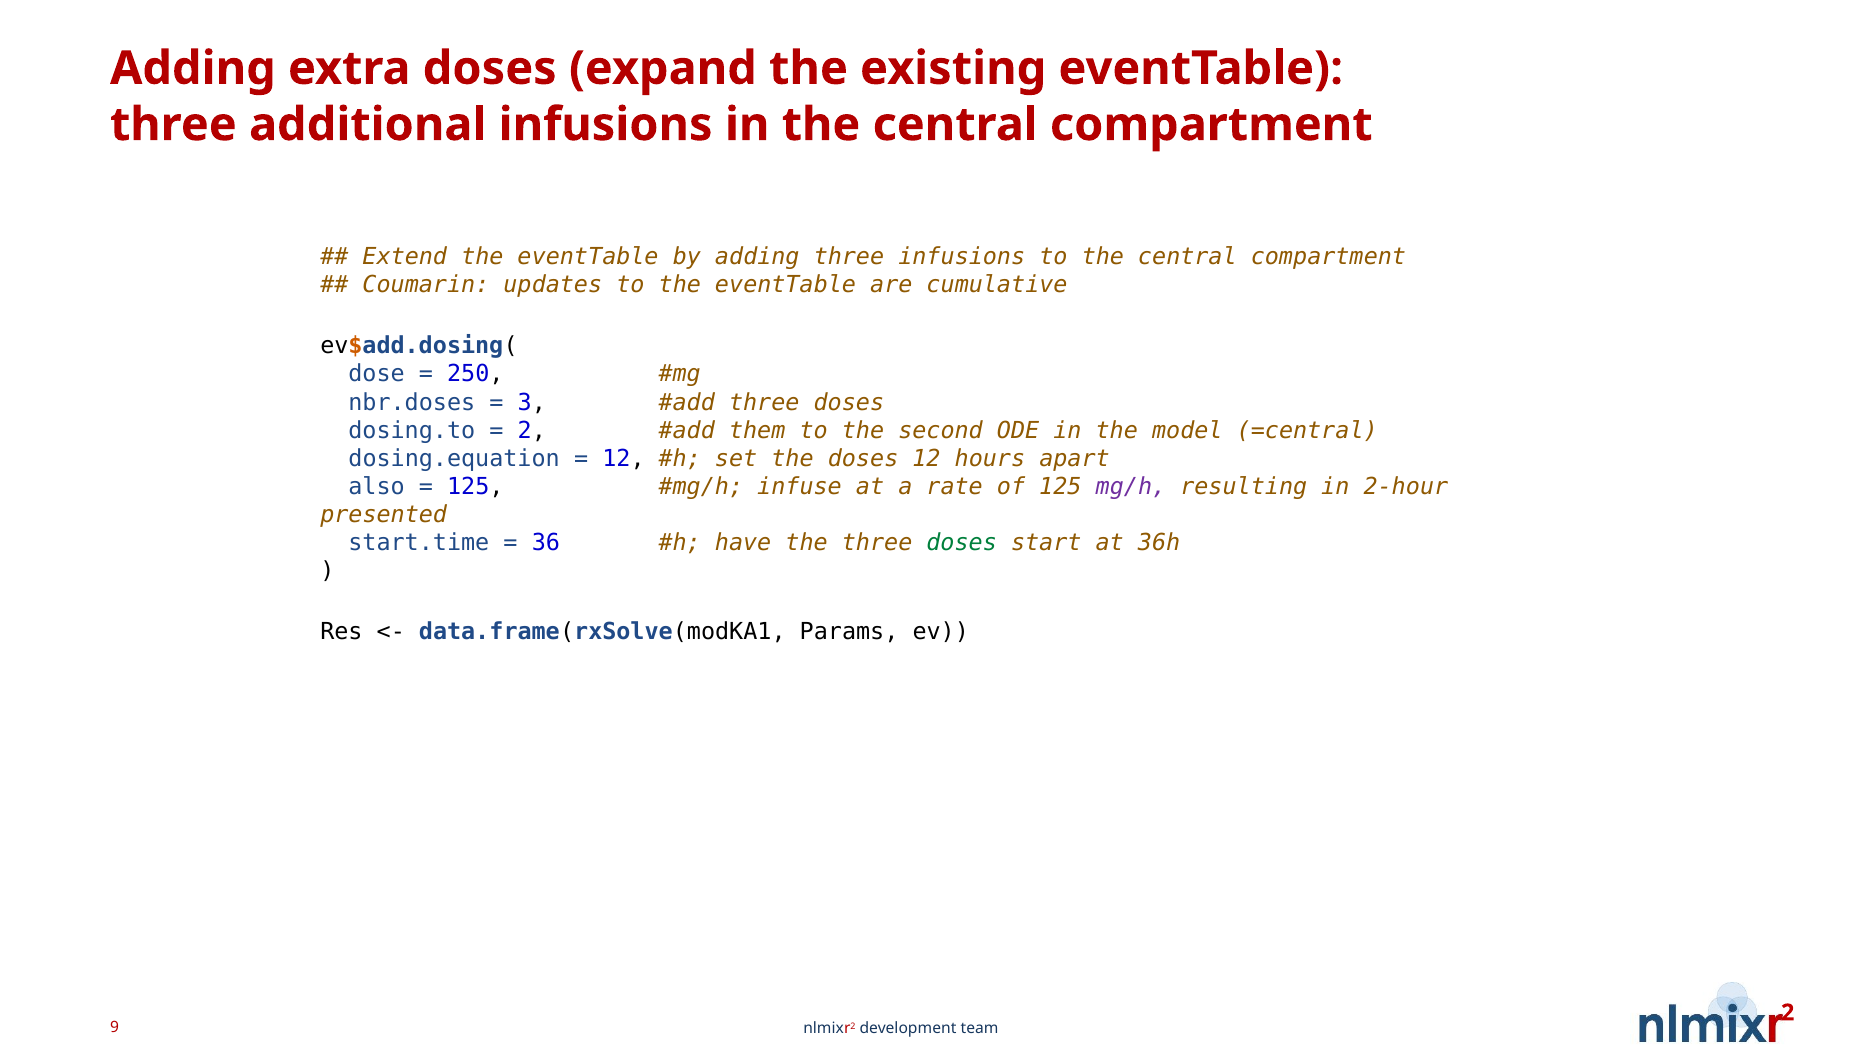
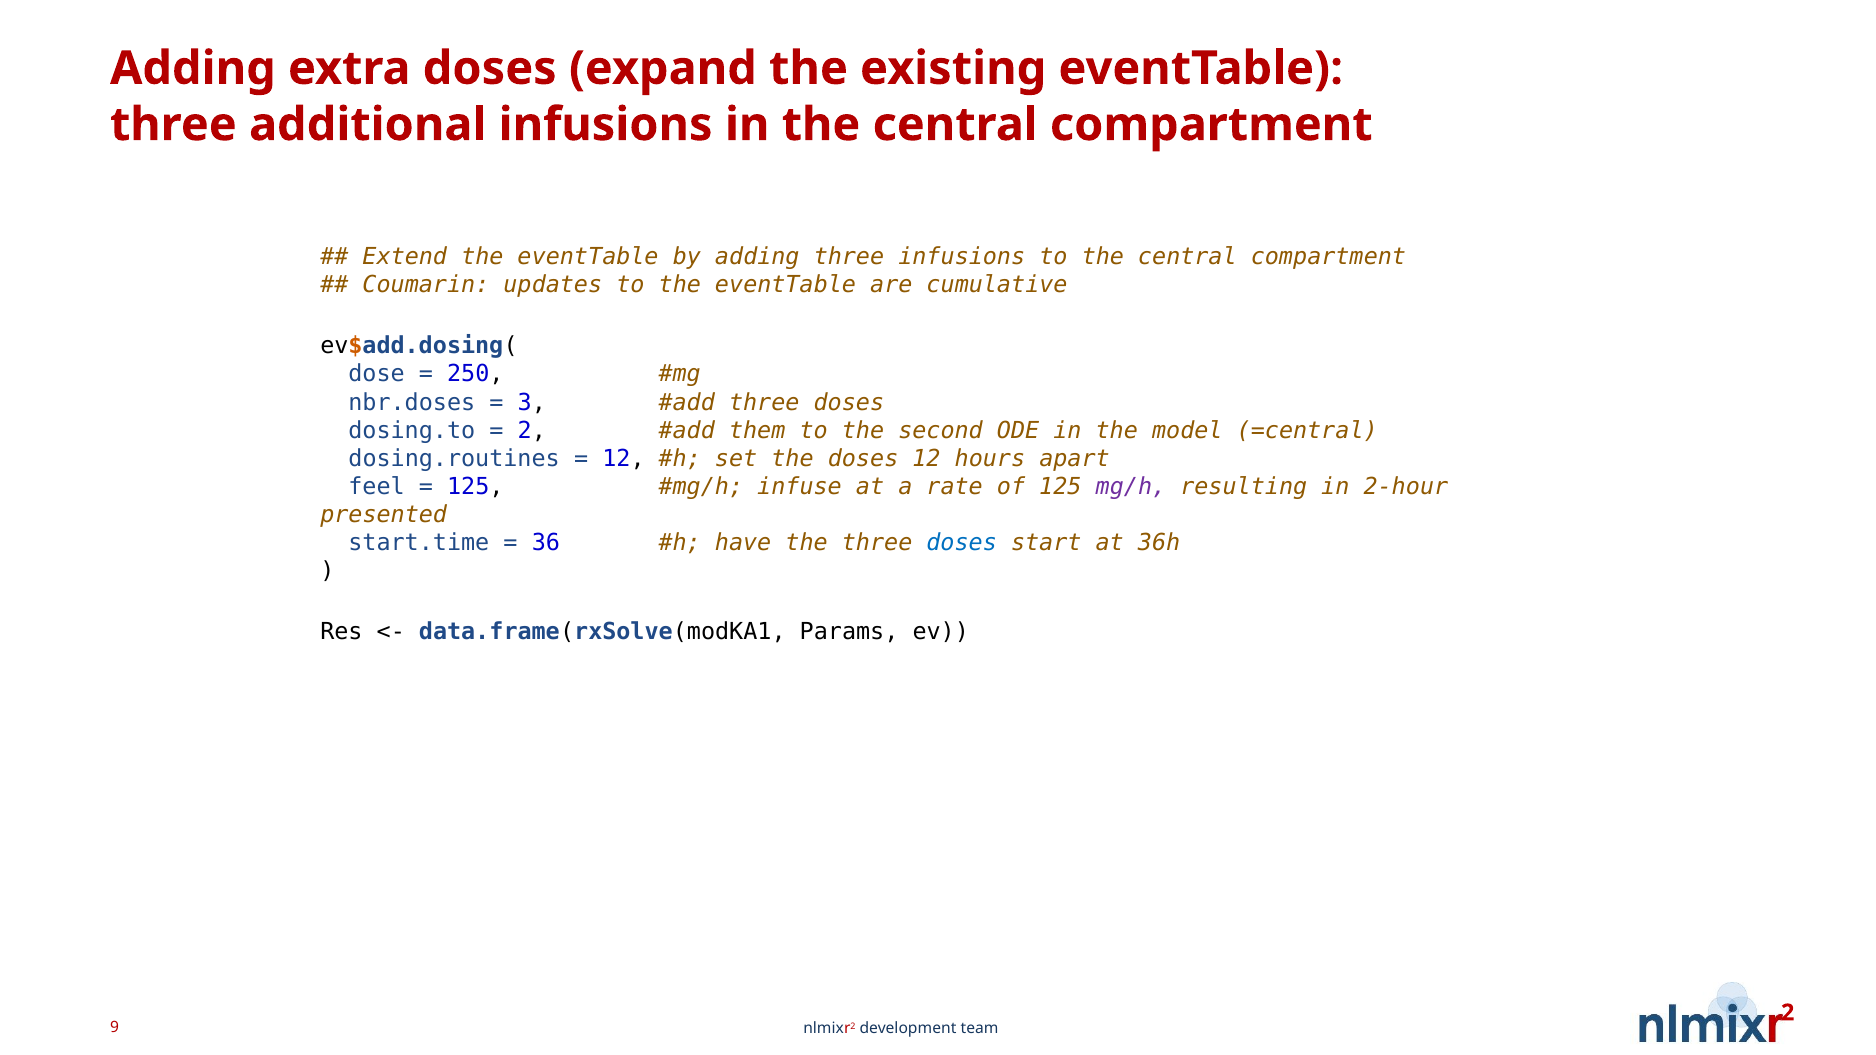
dosing.equation: dosing.equation -> dosing.routines (454, 459)
also: also -> feel (377, 487)
doses colour: green -> blue (962, 543)
